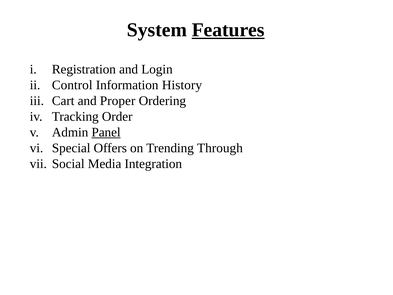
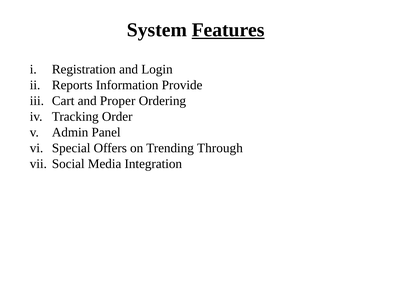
Control: Control -> Reports (72, 85)
History: History -> Provide (182, 85)
Panel underline: present -> none (106, 132)
